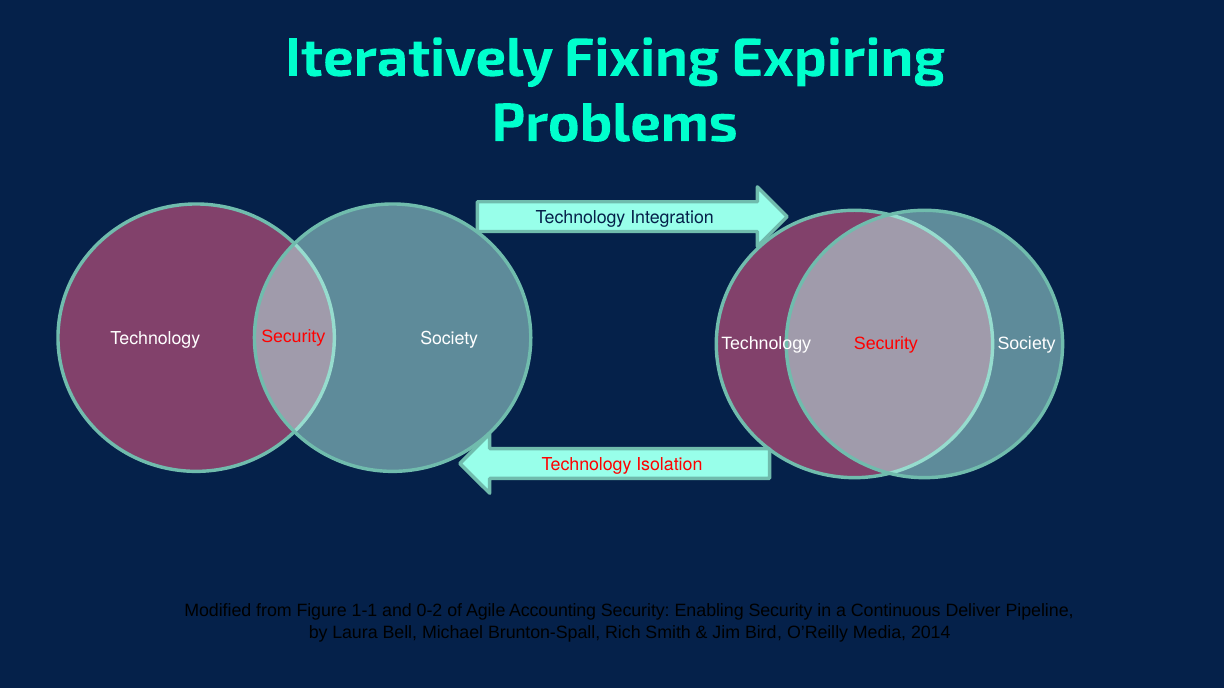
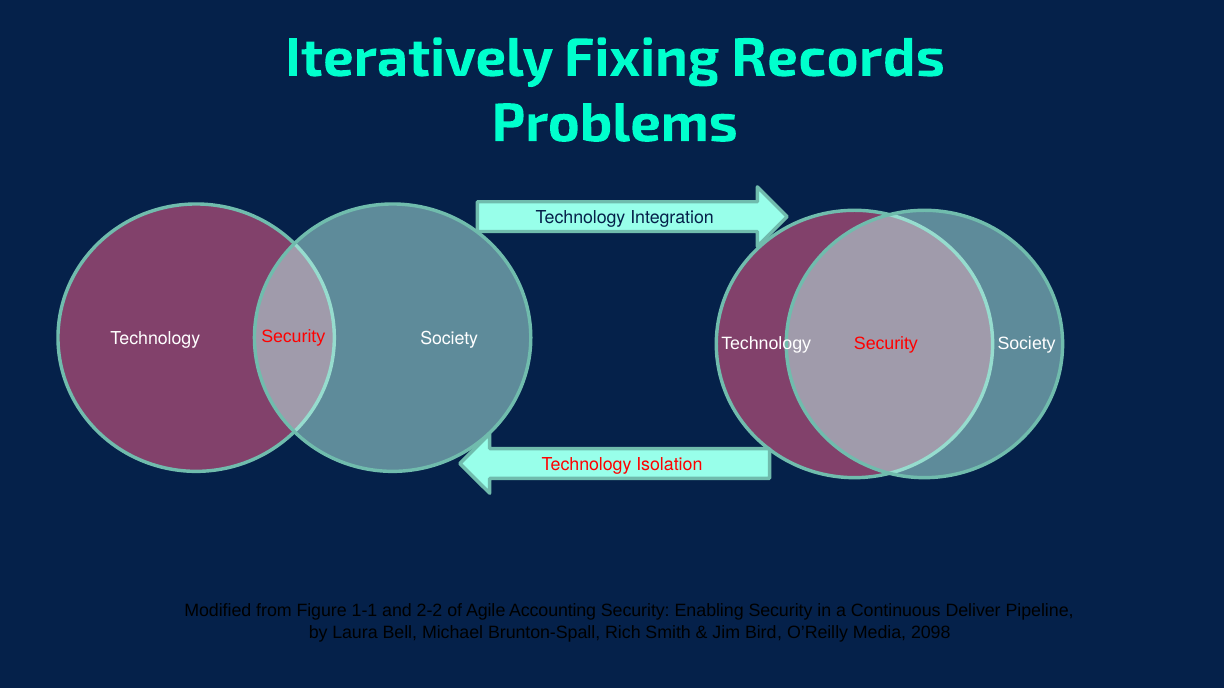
Expiring: Expiring -> Records (838, 58)
0-2: 0-2 -> 2-2 (430, 611)
2014: 2014 -> 2098 (931, 633)
